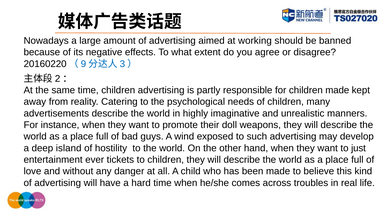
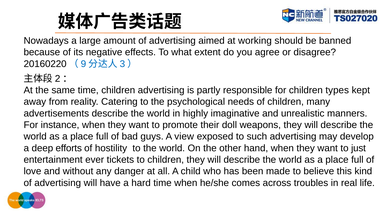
children made: made -> types (337, 90)
wind: wind -> view (184, 137)
island: island -> efforts (69, 148)
